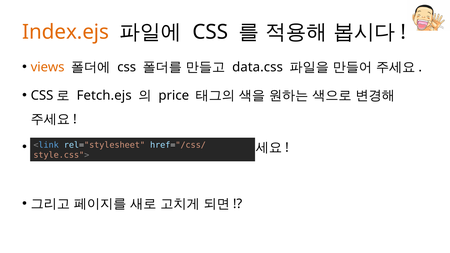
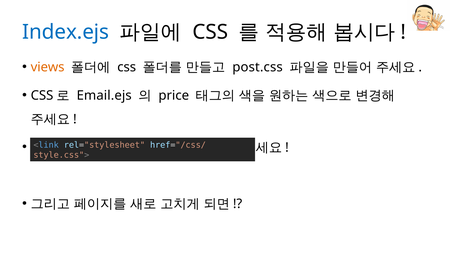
Index.ejs colour: orange -> blue (66, 32)
data.css: data.css -> post.css (258, 67)
Fetch.ejs: Fetch.ejs -> Email.ejs (104, 96)
